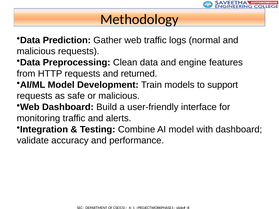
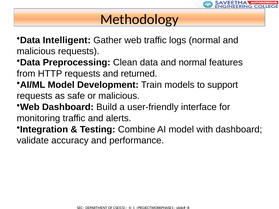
Prediction: Prediction -> Intelligent (67, 40)
and engine: engine -> normal (193, 63)
